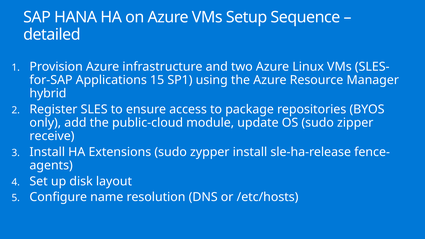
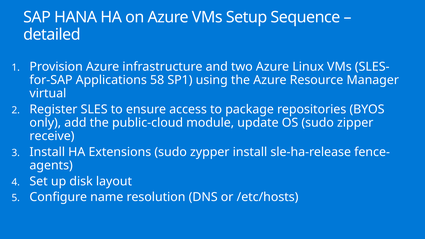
15: 15 -> 58 (157, 80)
hybrid: hybrid -> virtual (48, 94)
